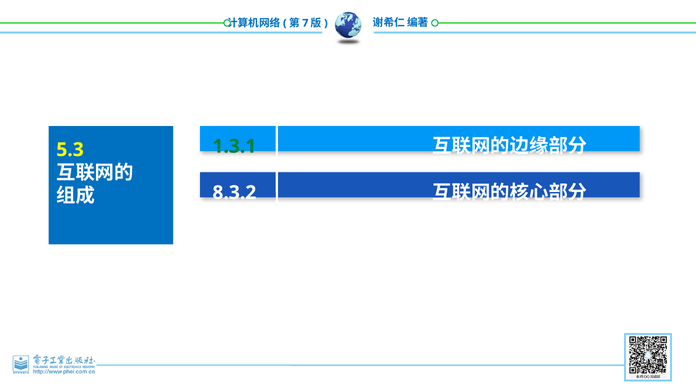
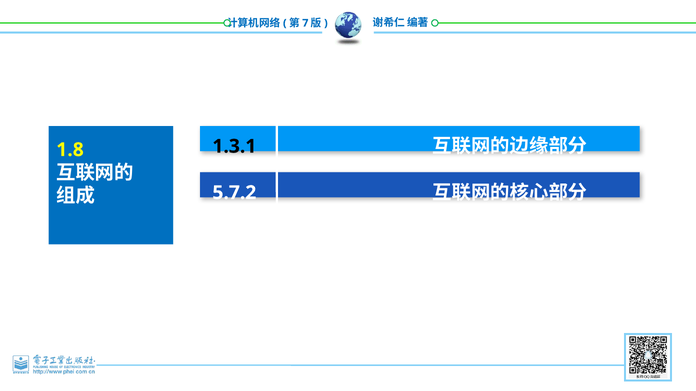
1.3.1 colour: green -> black (234, 147)
5.3: 5.3 -> 1.8 (70, 150)
8.3.2: 8.3.2 -> 5.7.2 (234, 193)
